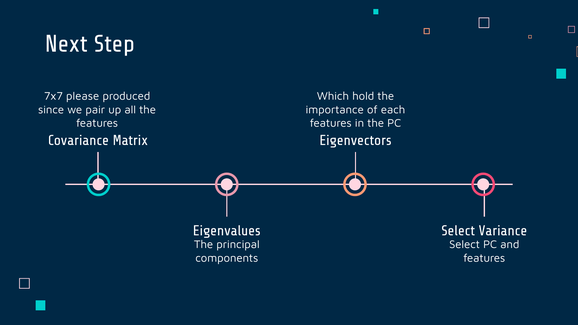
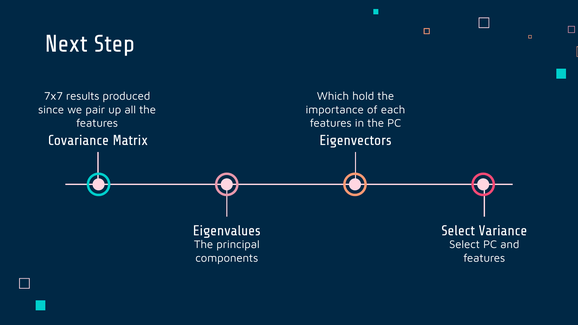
please: please -> results (83, 96)
